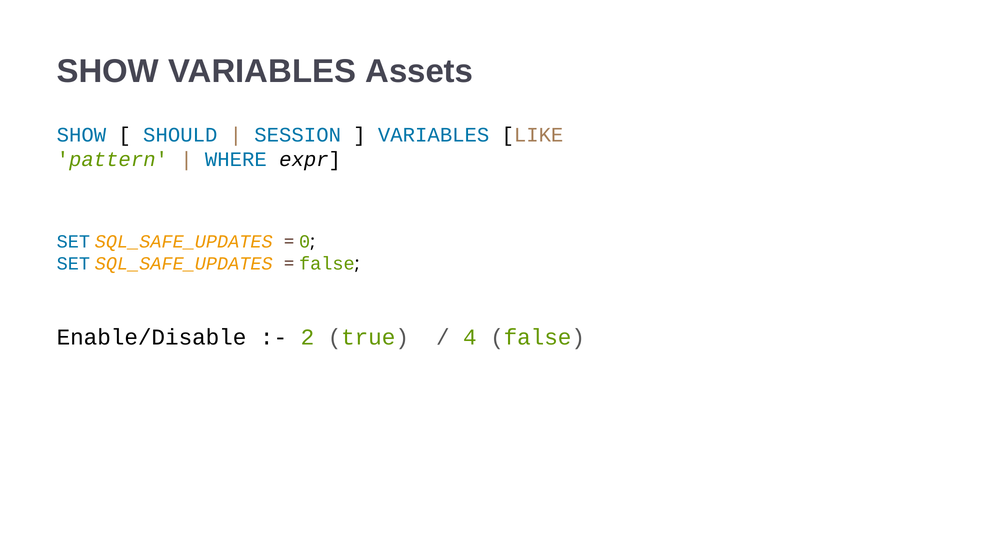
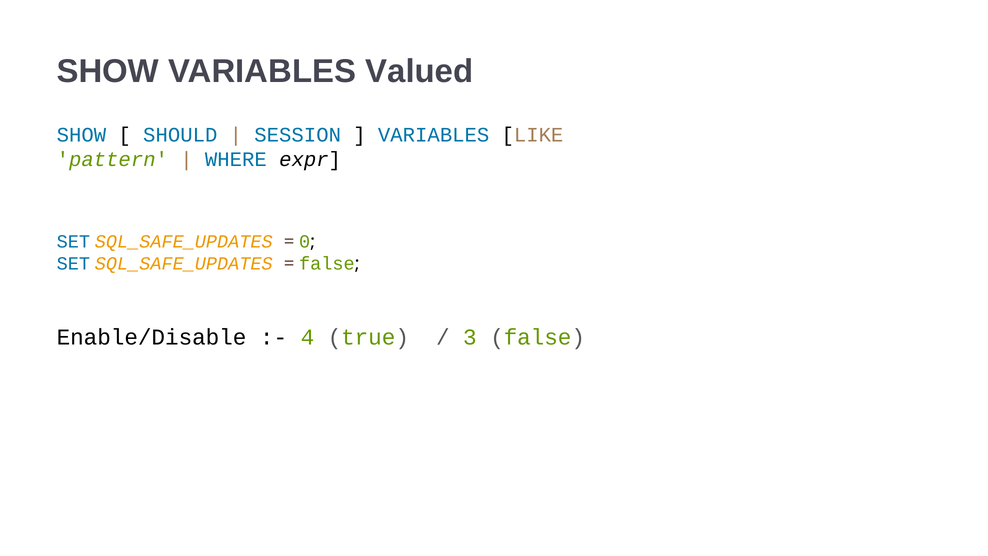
Assets: Assets -> Valued (419, 71)
2: 2 -> 4 (308, 337)
4: 4 -> 3 (470, 337)
